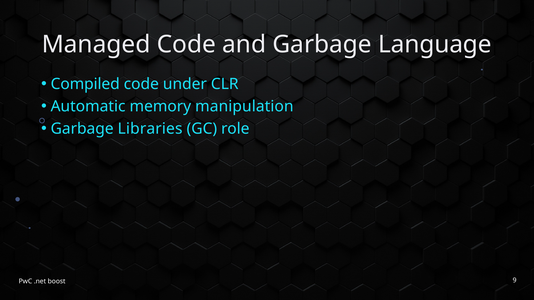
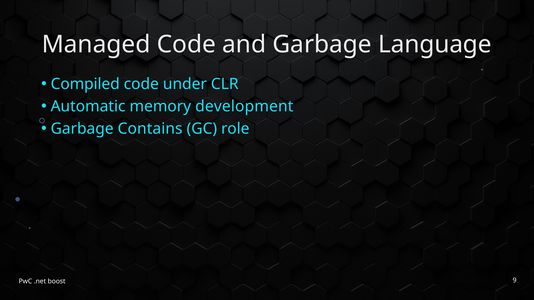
manipulation: manipulation -> development (244, 106)
Libraries: Libraries -> Contains (150, 129)
